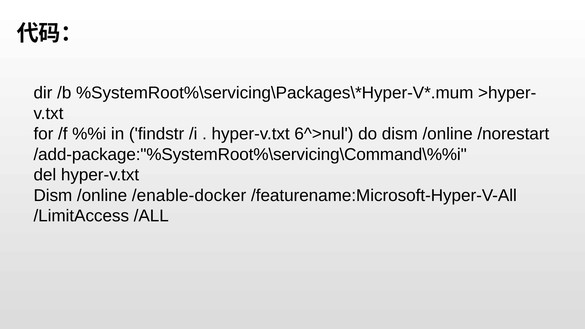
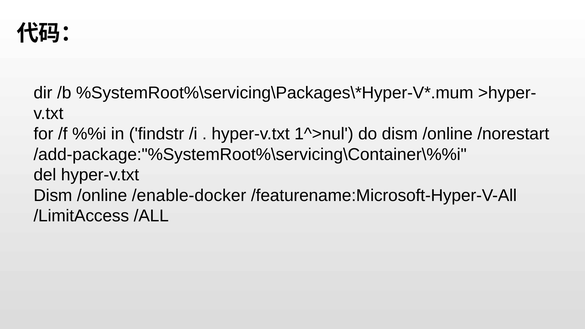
6^>nul: 6^>nul -> 1^>nul (324, 134)
/add-package:"%SystemRoot%\servicing\Command\%%i: /add-package:"%SystemRoot%\servicing\Command\%%i -> /add-package:"%SystemRoot%\servicing\Container\%%i (250, 154)
